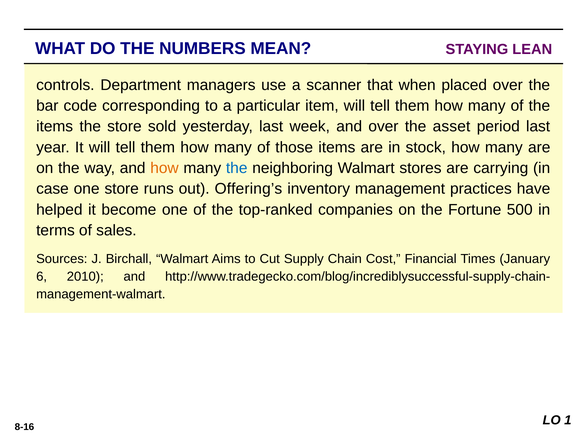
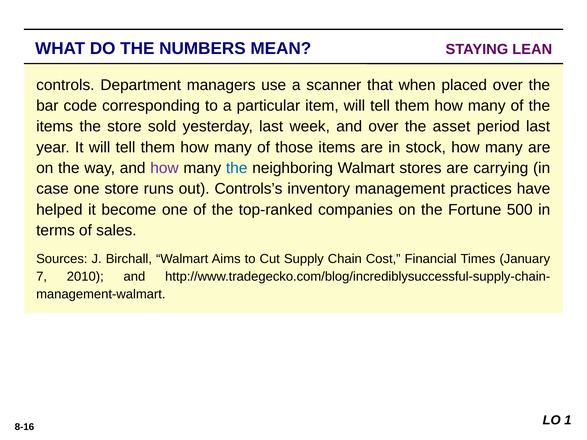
how colour: orange -> purple (164, 168)
Offering’s: Offering’s -> Controls’s (249, 189)
6: 6 -> 7 (42, 277)
